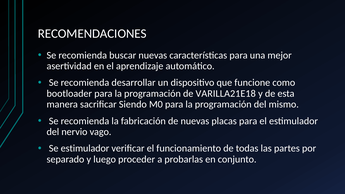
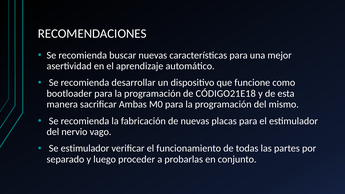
VARILLA21E18: VARILLA21E18 -> CÓDIGO21E18 (226, 94)
Siendo: Siendo -> Ambas (133, 104)
